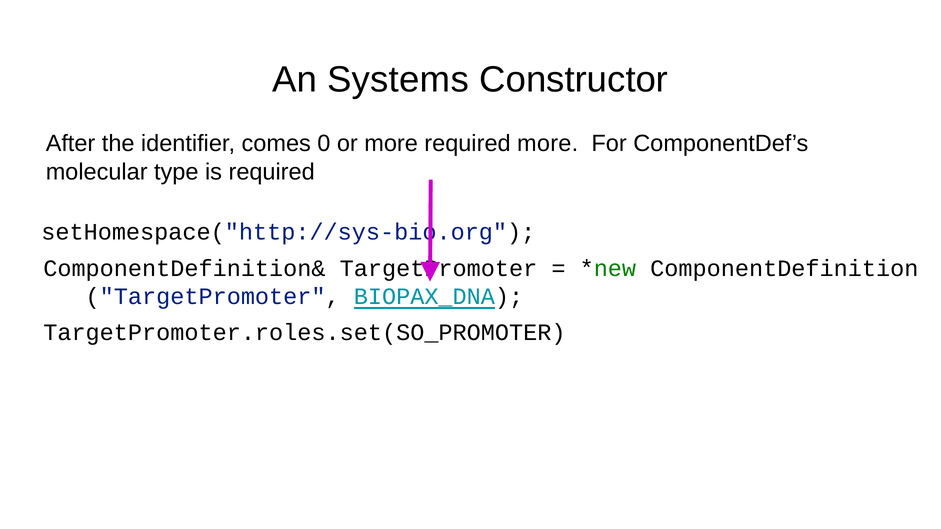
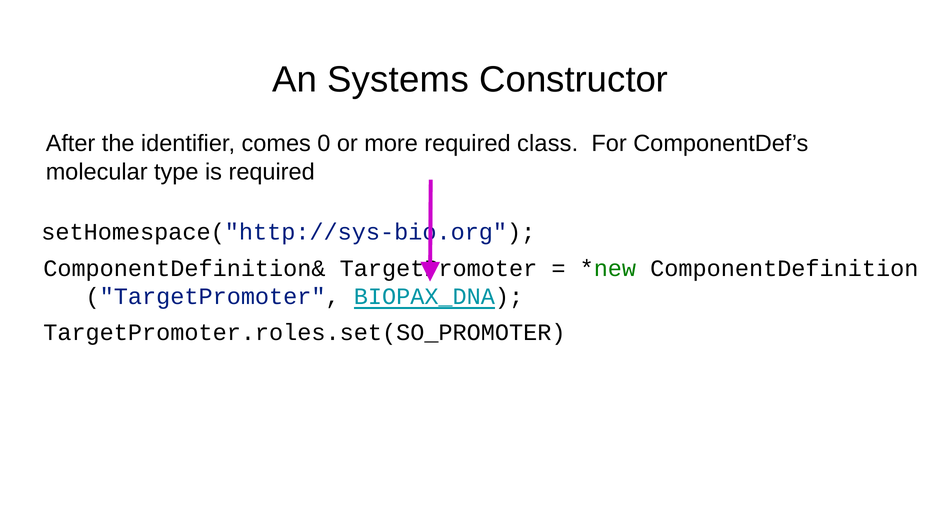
required more: more -> class (548, 144)
